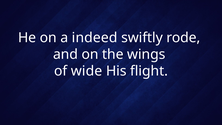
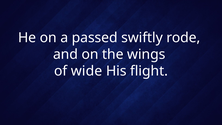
indeed: indeed -> passed (95, 38)
